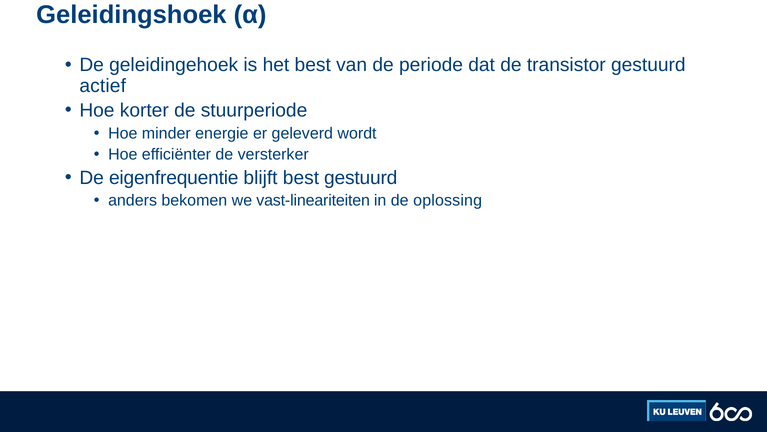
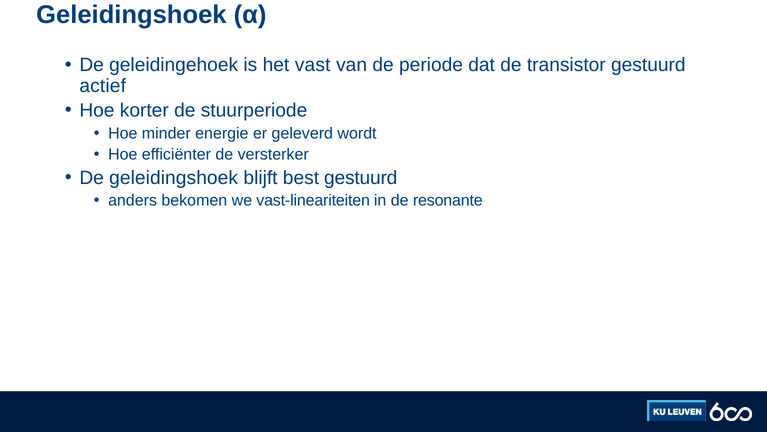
het best: best -> vast (313, 65)
De eigenfrequentie: eigenfrequentie -> geleidingshoek (174, 177)
oplossing: oplossing -> resonante (448, 200)
